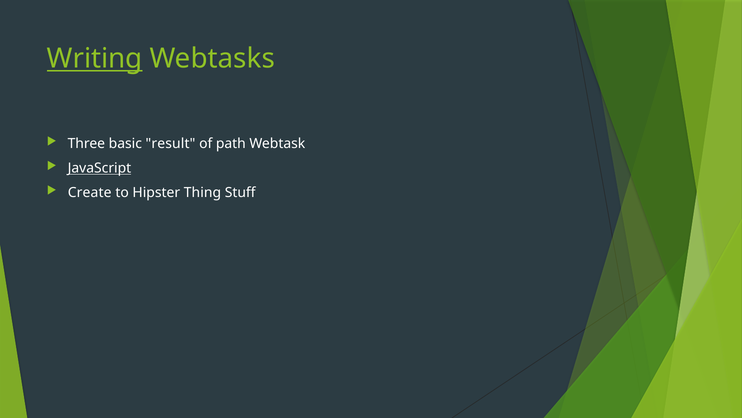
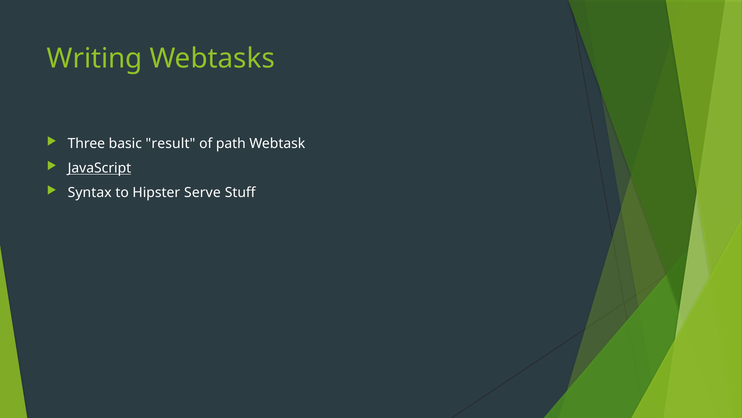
Writing underline: present -> none (95, 59)
Create: Create -> Syntax (90, 192)
Thing: Thing -> Serve (202, 192)
